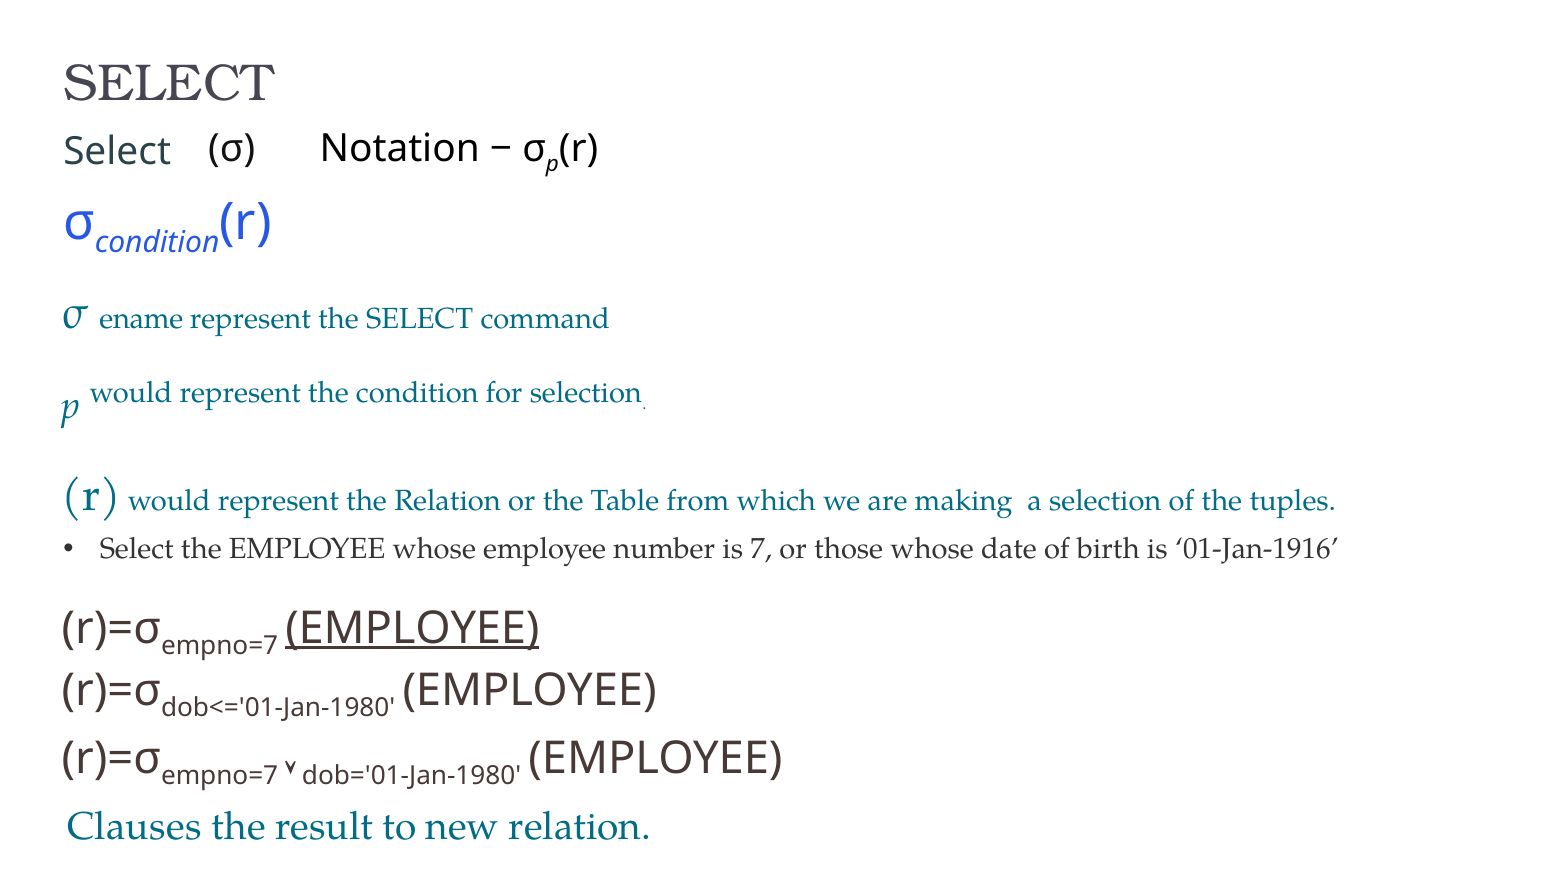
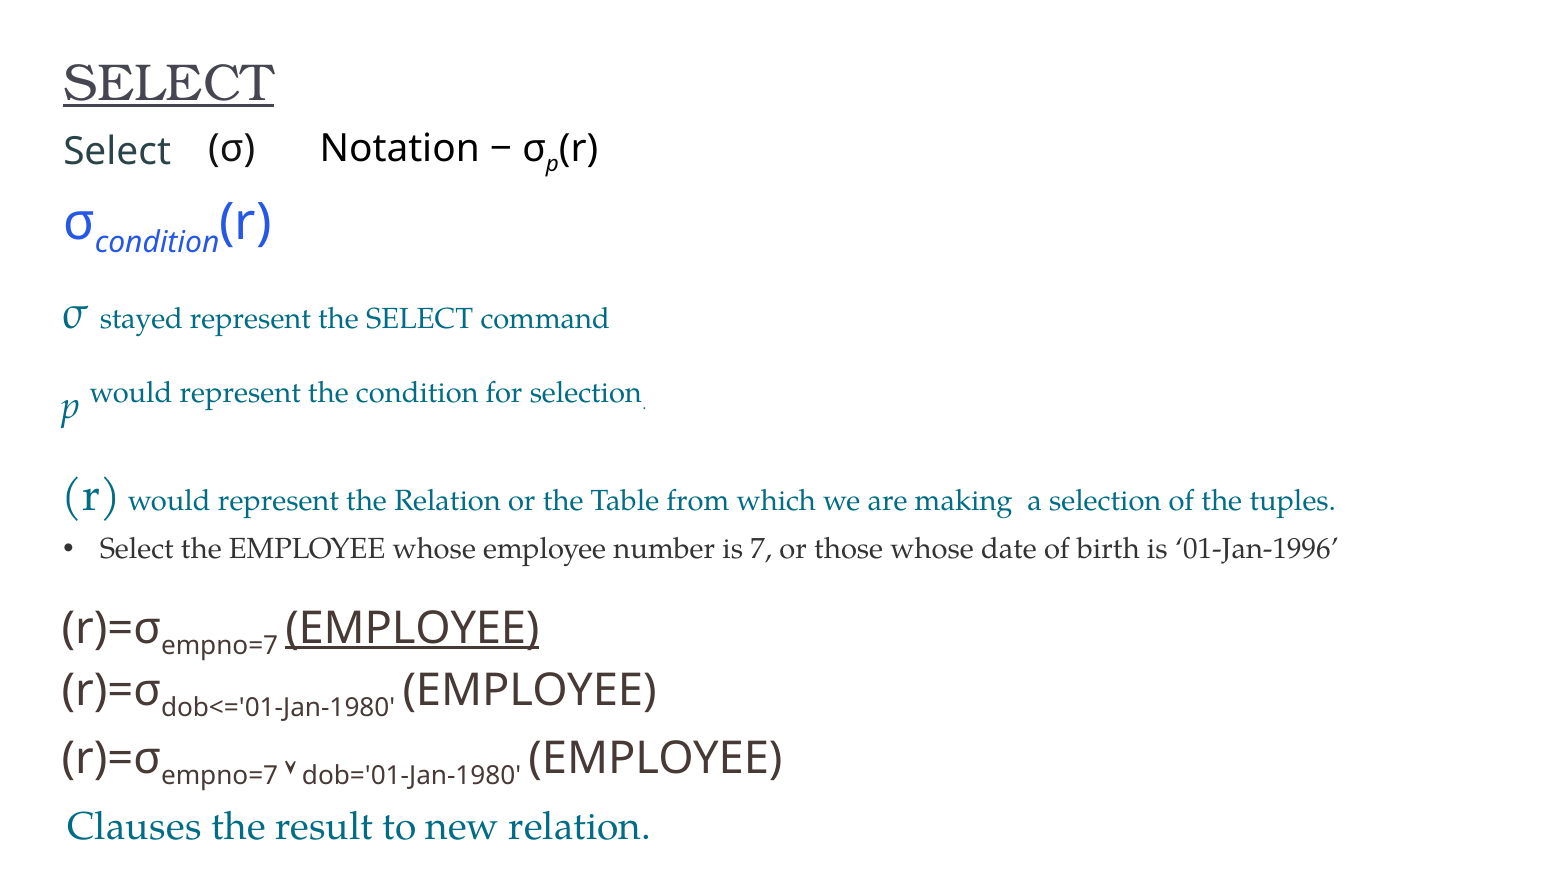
SELECT underline: none -> present (168, 83)
ename: ename -> stayed (141, 319)
01-Jan-1916: 01-Jan-1916 -> 01-Jan-1996 (1257, 549)
